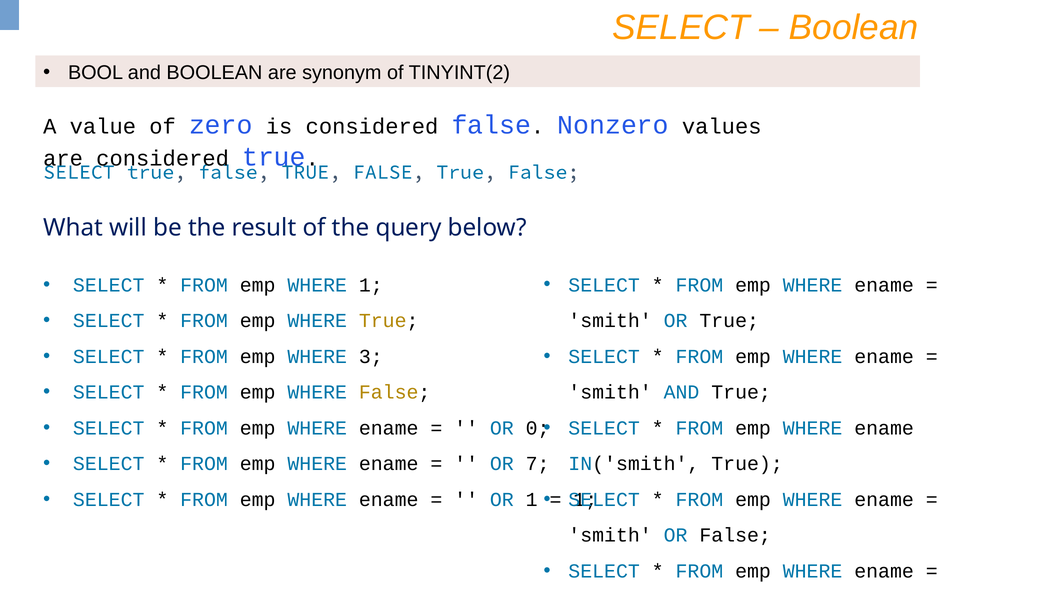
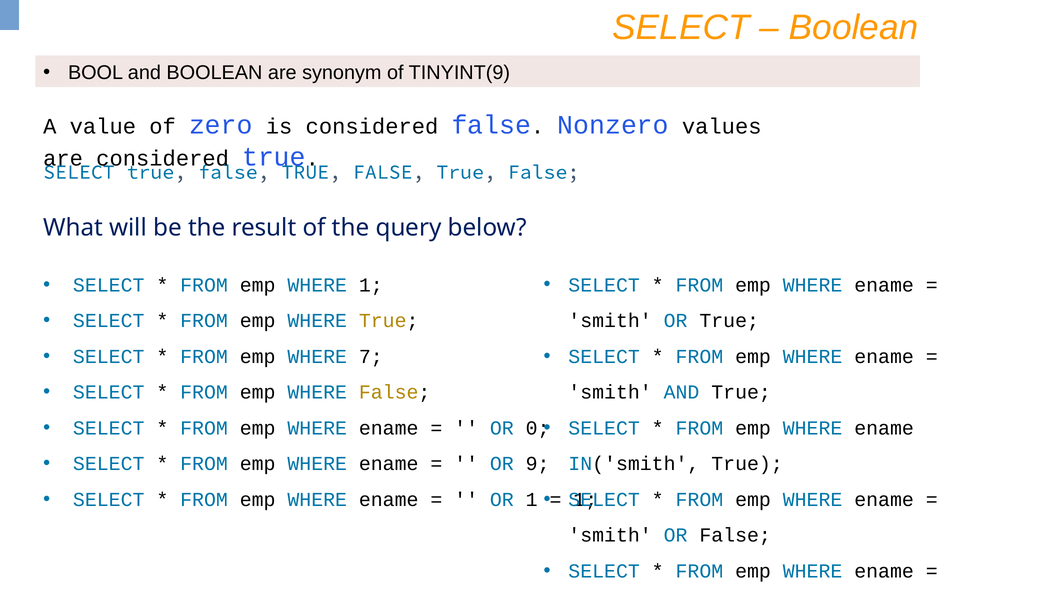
TINYINT(2: TINYINT(2 -> TINYINT(9 (459, 73)
3: 3 -> 7 (371, 356)
7: 7 -> 9 (538, 464)
